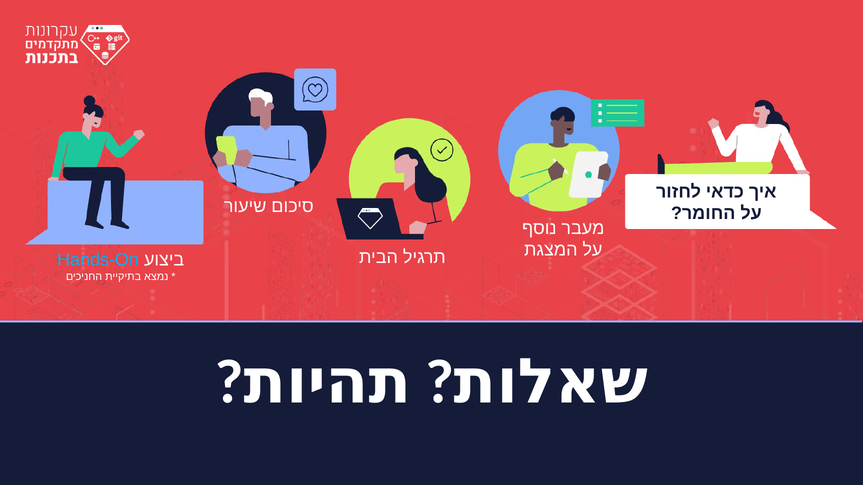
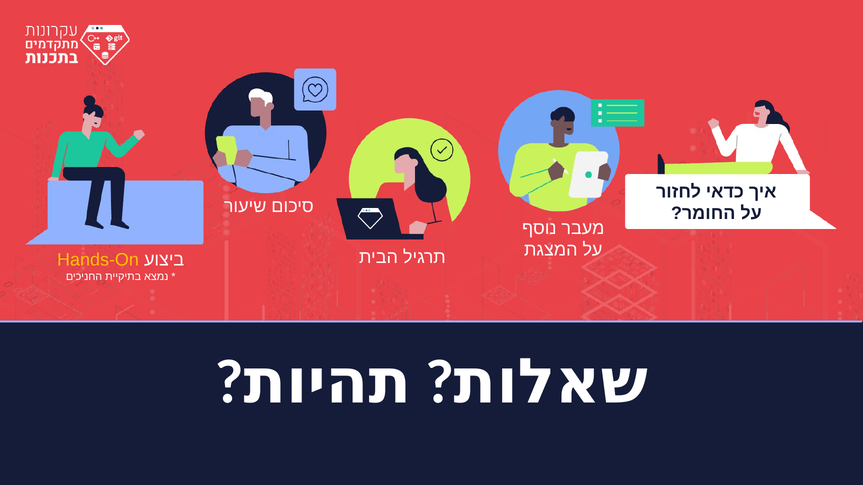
Hands-On colour: light blue -> yellow (98, 260)
